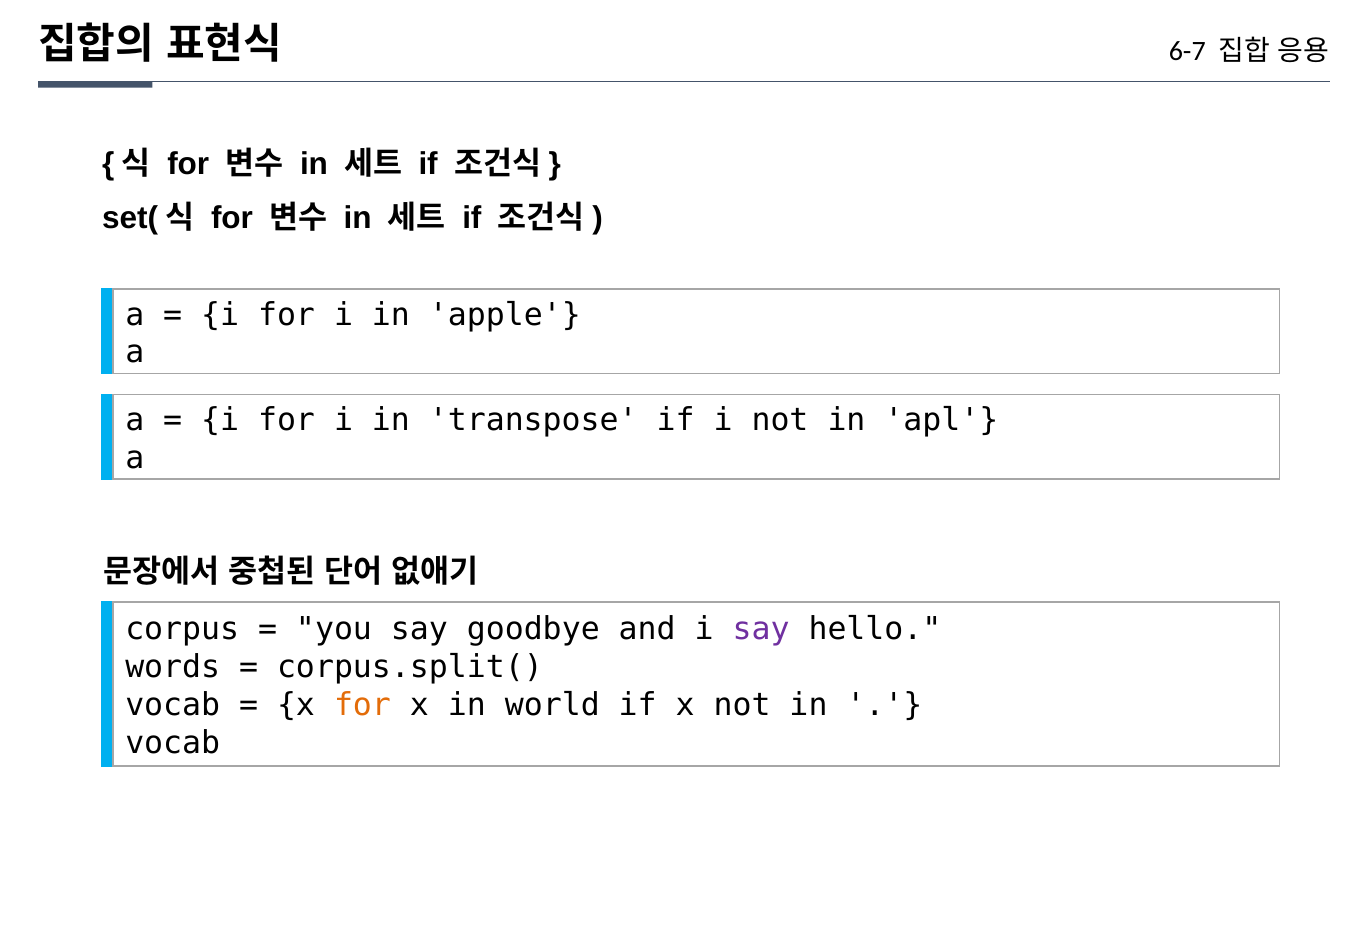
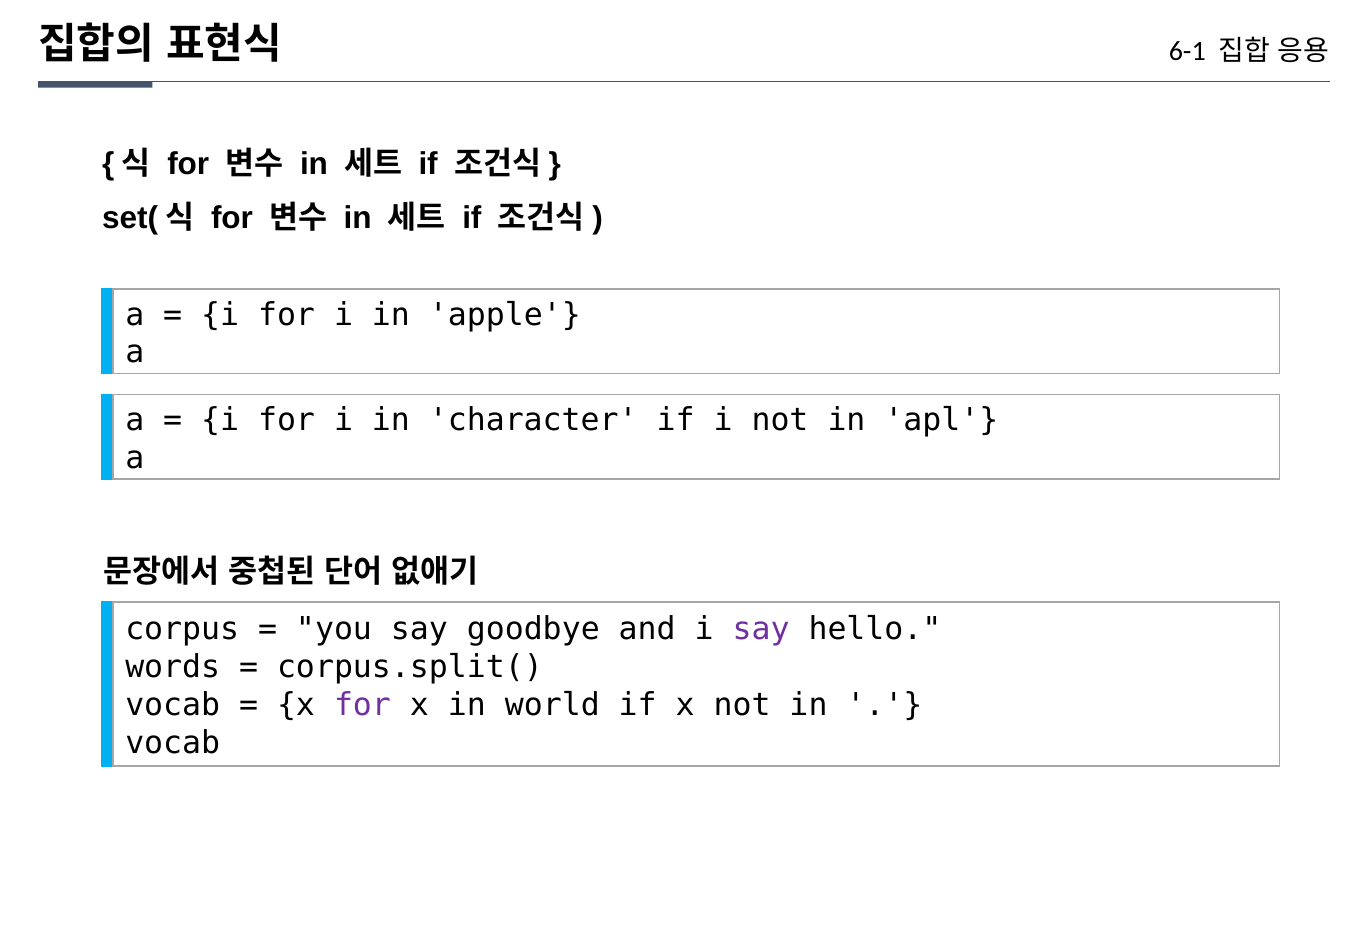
6-7: 6-7 -> 6-1 (1187, 52)
transpose: transpose -> character (533, 420)
for colour: orange -> purple (362, 705)
